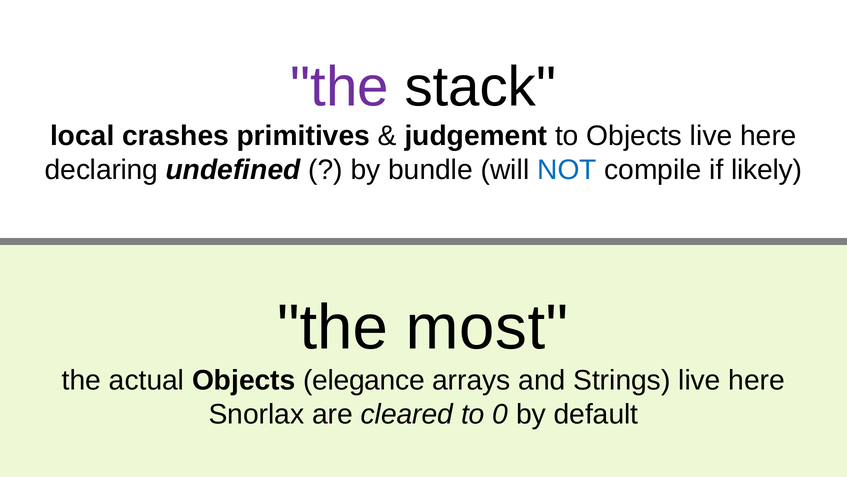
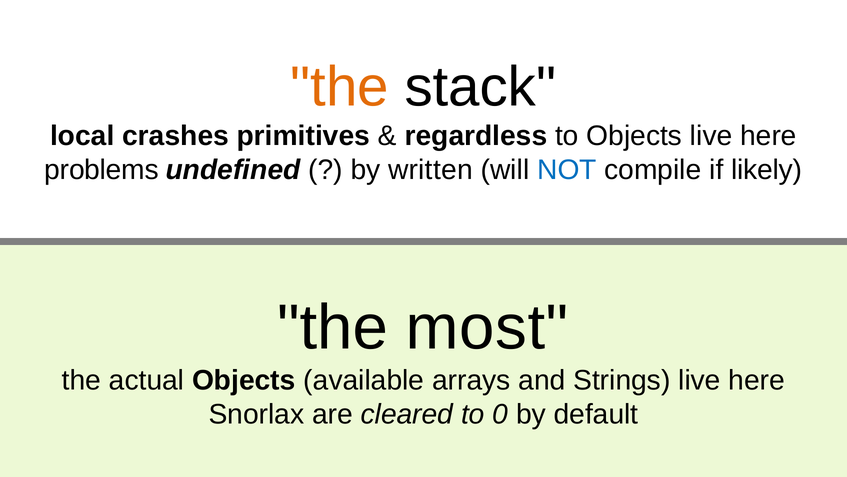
the colour: purple -> orange (340, 87)
judgement: judgement -> regardless (476, 136)
declaring: declaring -> problems (102, 170)
bundle: bundle -> written (430, 170)
elegance: elegance -> available (364, 380)
